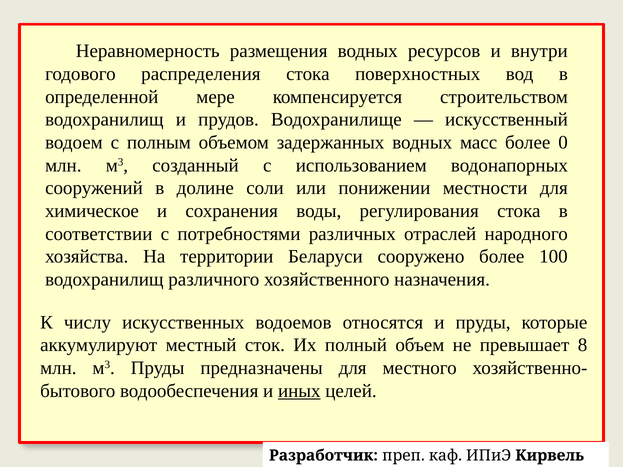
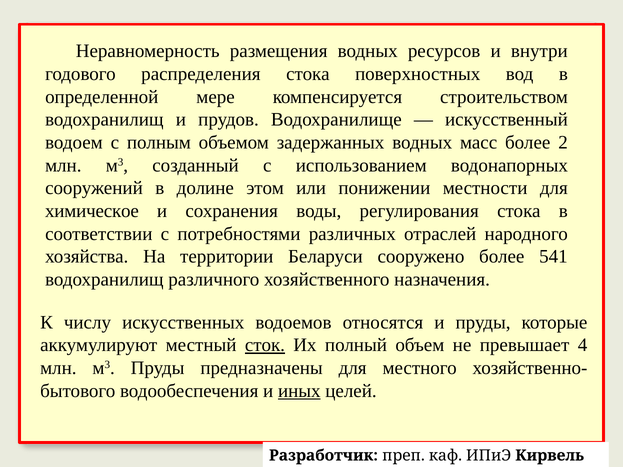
0: 0 -> 2 (563, 143)
соли: соли -> этом (265, 188)
100: 100 -> 541 (553, 257)
сток underline: none -> present (265, 345)
8: 8 -> 4 (583, 345)
